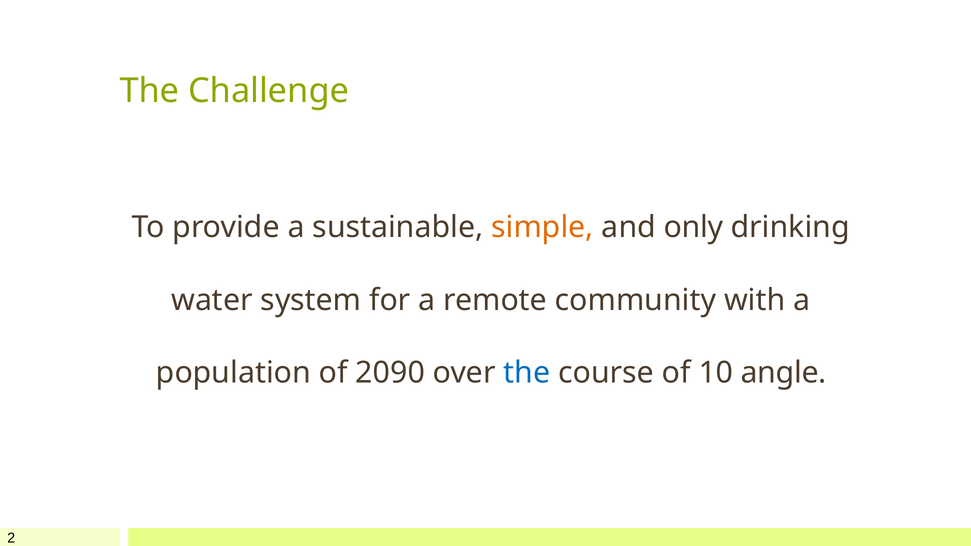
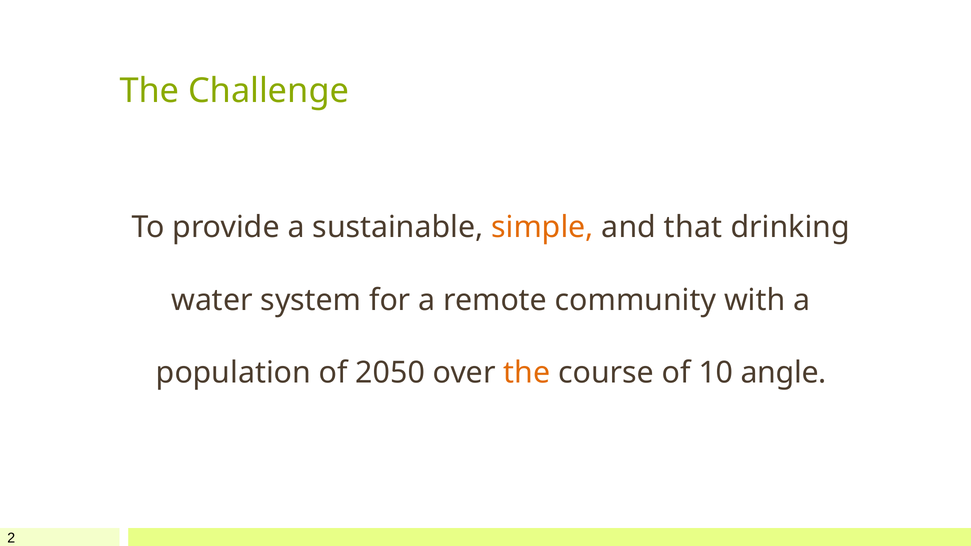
only: only -> that (693, 227)
2090: 2090 -> 2050 (390, 373)
the colour: blue -> orange (527, 373)
